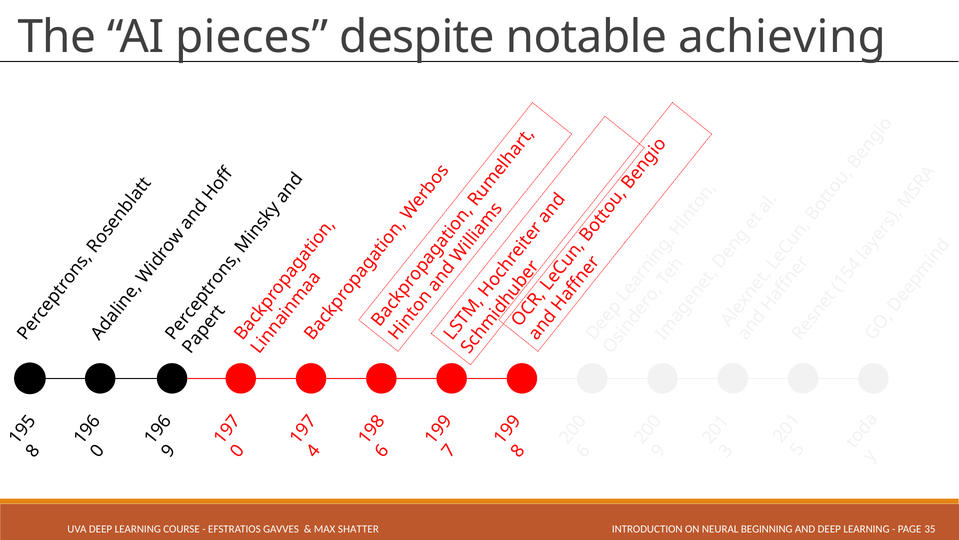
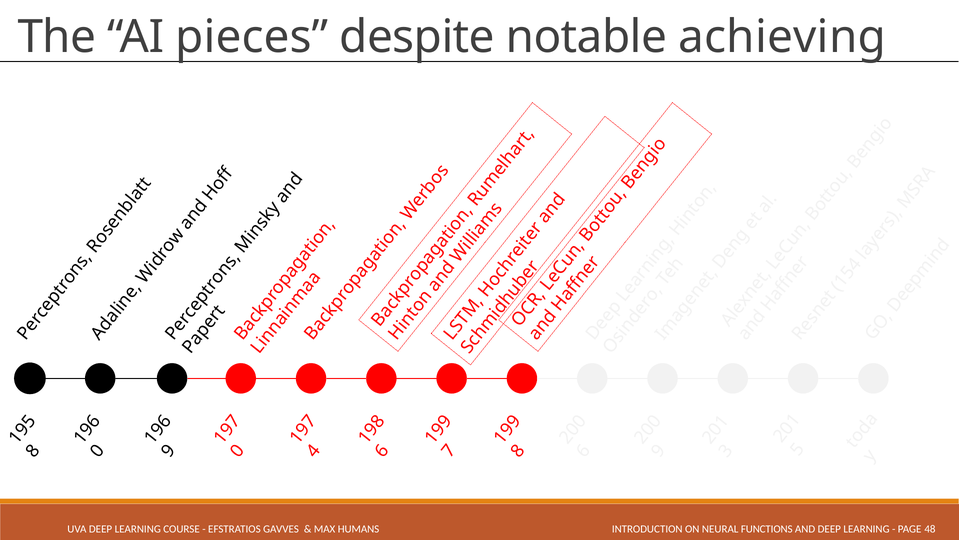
SHATTER: SHATTER -> HUMANS (359, 528)
BEGINNING: BEGINNING -> FUNCTIONS (767, 528)
35: 35 -> 48 (930, 528)
